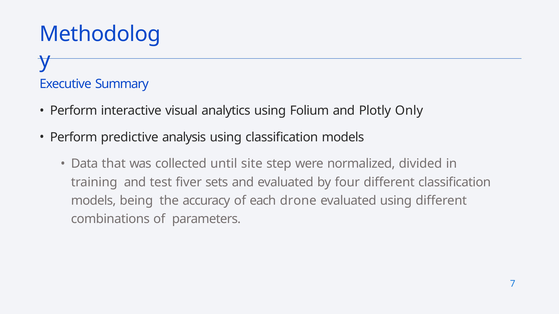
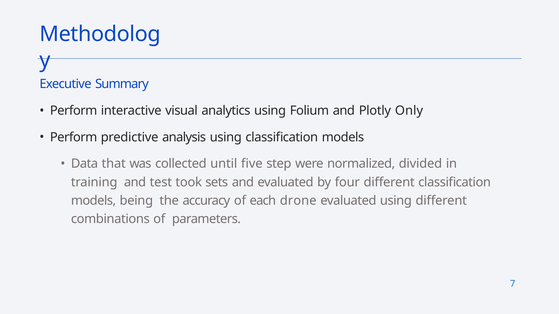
site: site -> five (252, 164)
fiver: fiver -> took (189, 182)
